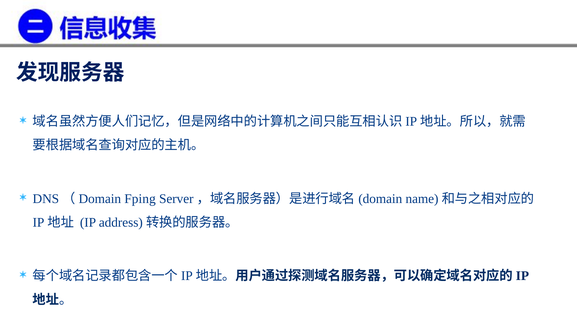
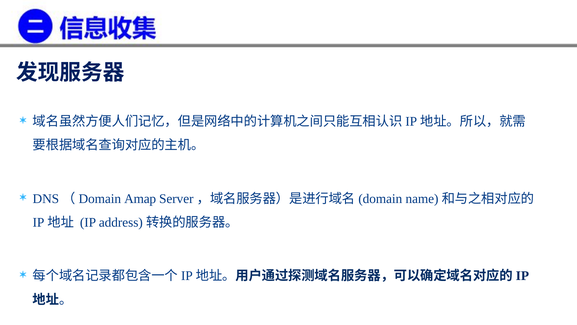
Fping: Fping -> Amap (140, 198)
